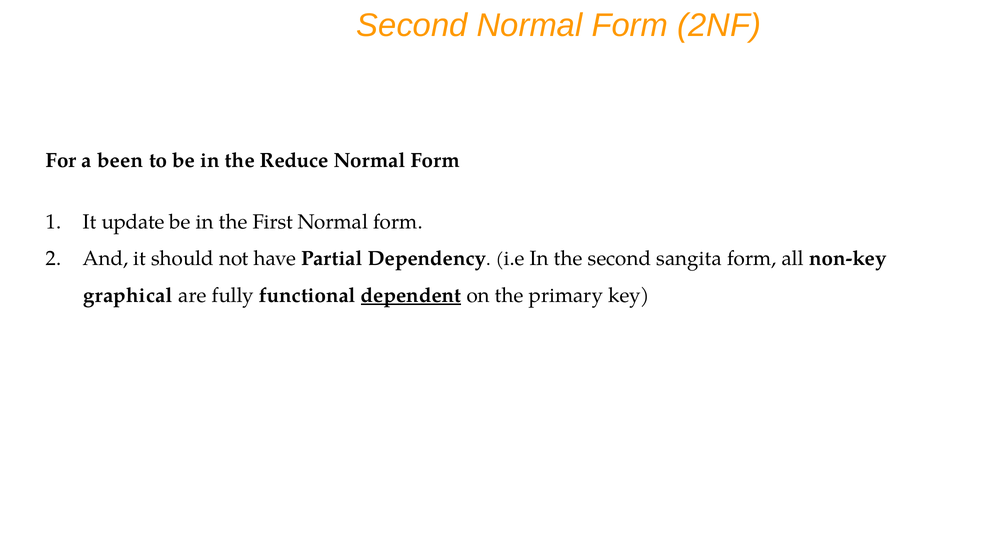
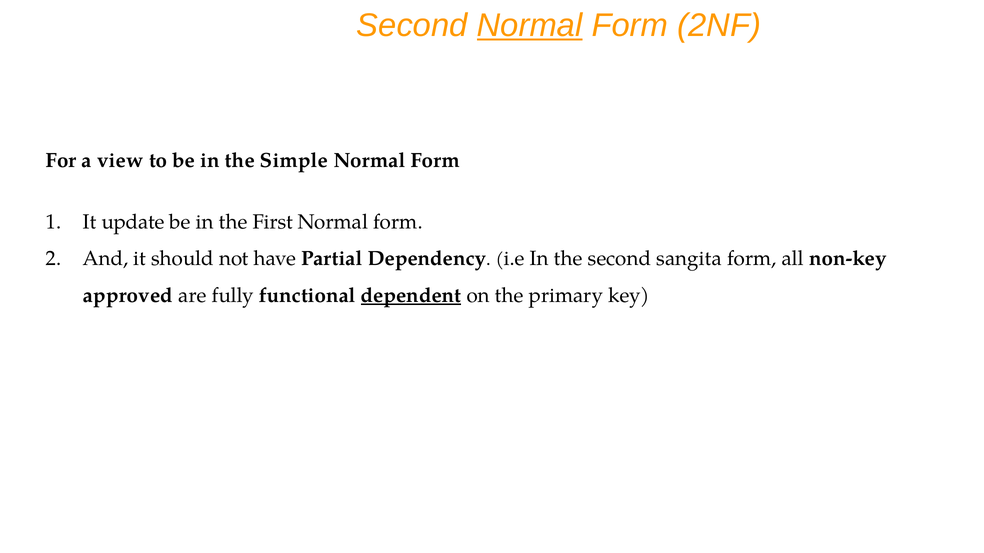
Normal underline: none -> present (530, 26)
been: been -> view (120, 160)
Reduce: Reduce -> Simple (294, 160)
graphical: graphical -> approved (128, 296)
